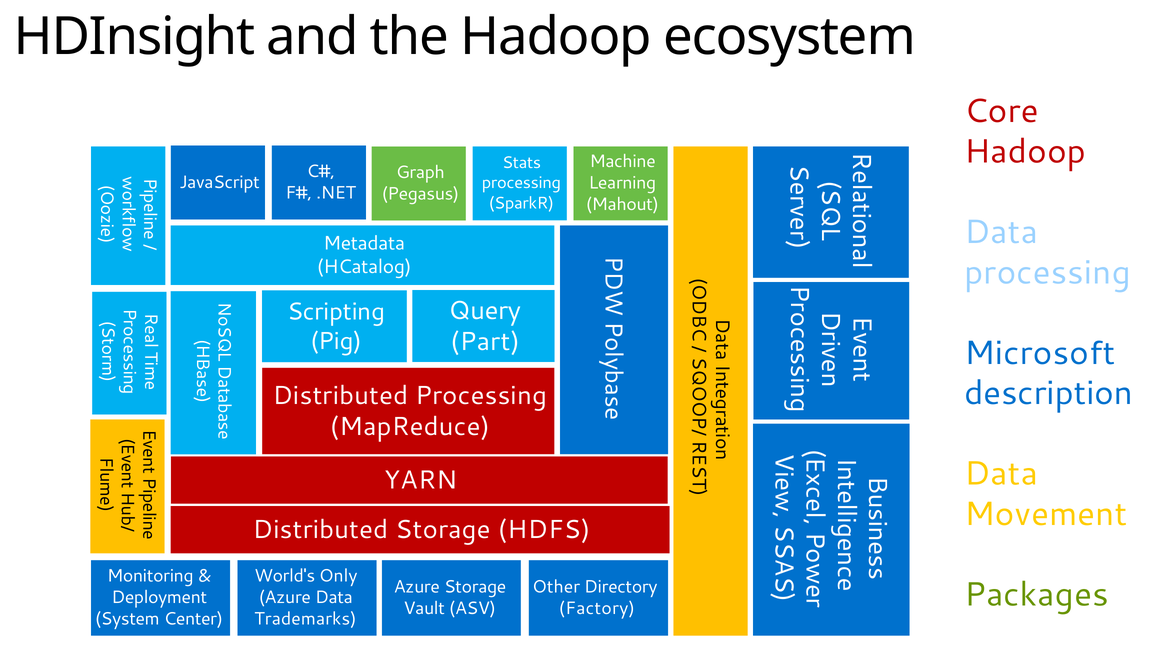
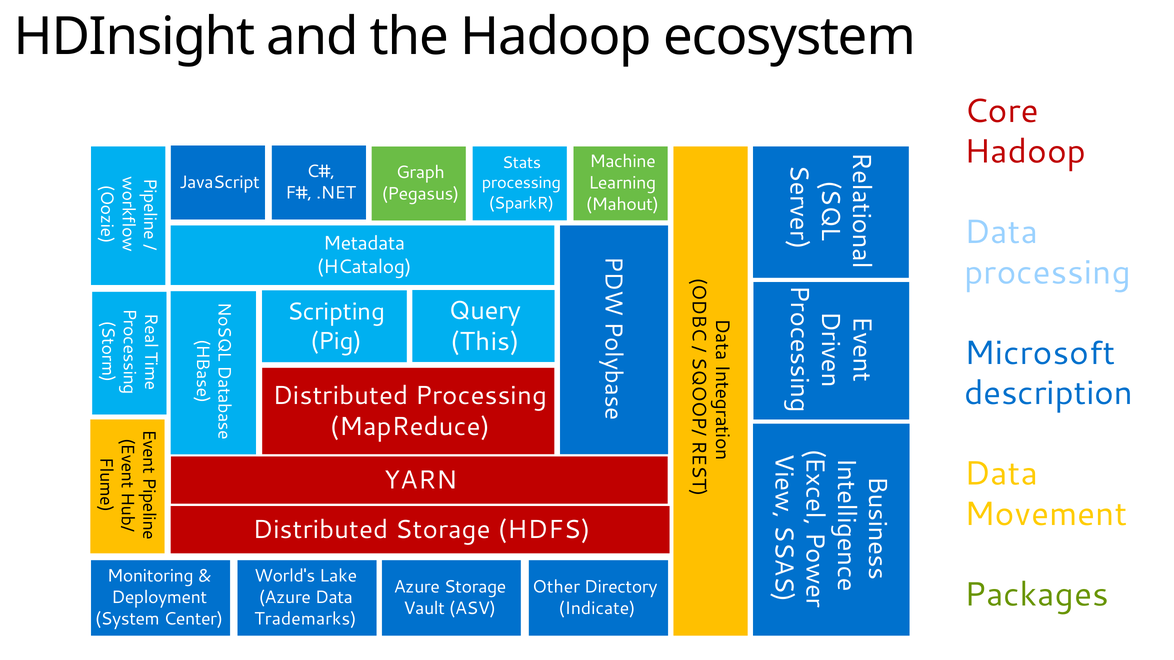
Part: Part -> This (485, 342)
Only: Only -> Lake (338, 576)
Factory: Factory -> Indicate (597, 609)
